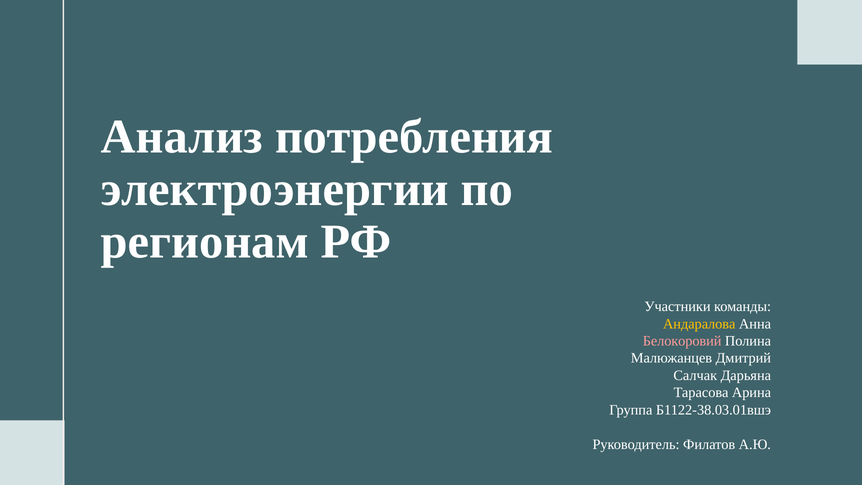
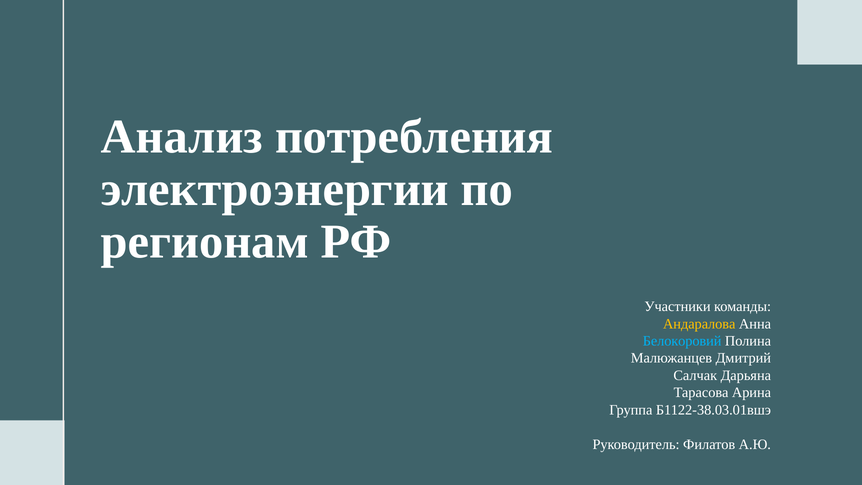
Белокоровий colour: pink -> light blue (682, 341)
